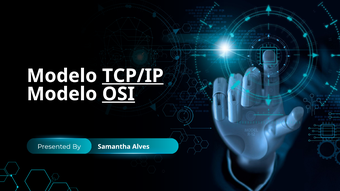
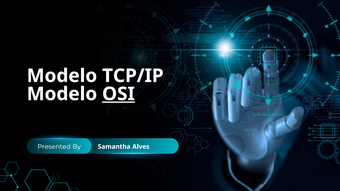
TCP/IP underline: present -> none (133, 76)
